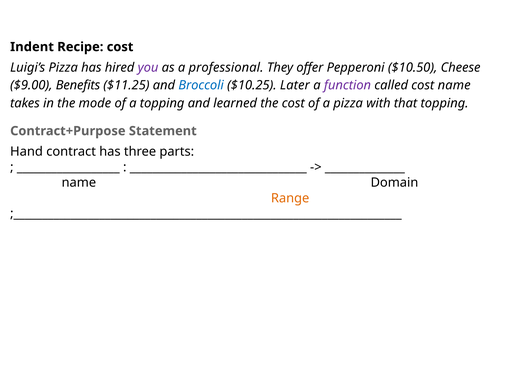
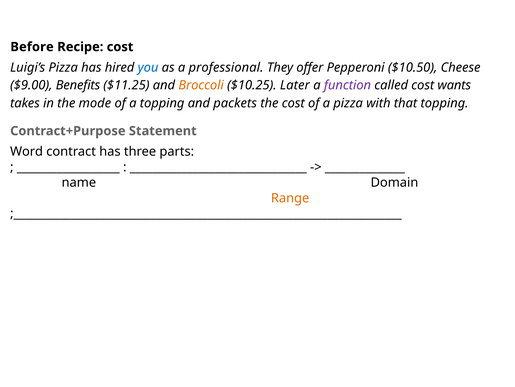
Indent: Indent -> Before (32, 47)
you colour: purple -> blue (148, 67)
Broccoli colour: blue -> orange (201, 85)
cost name: name -> wants (454, 85)
learned: learned -> packets (235, 103)
Hand: Hand -> Word (27, 151)
